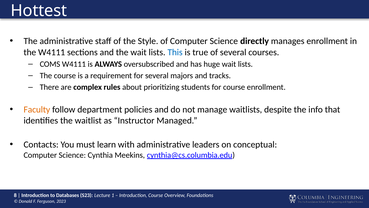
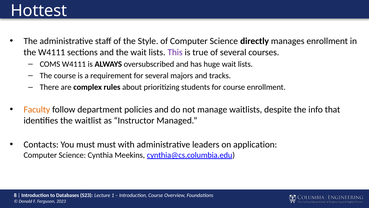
This colour: blue -> purple (175, 52)
must learn: learn -> must (106, 144)
conceptual: conceptual -> application (255, 144)
